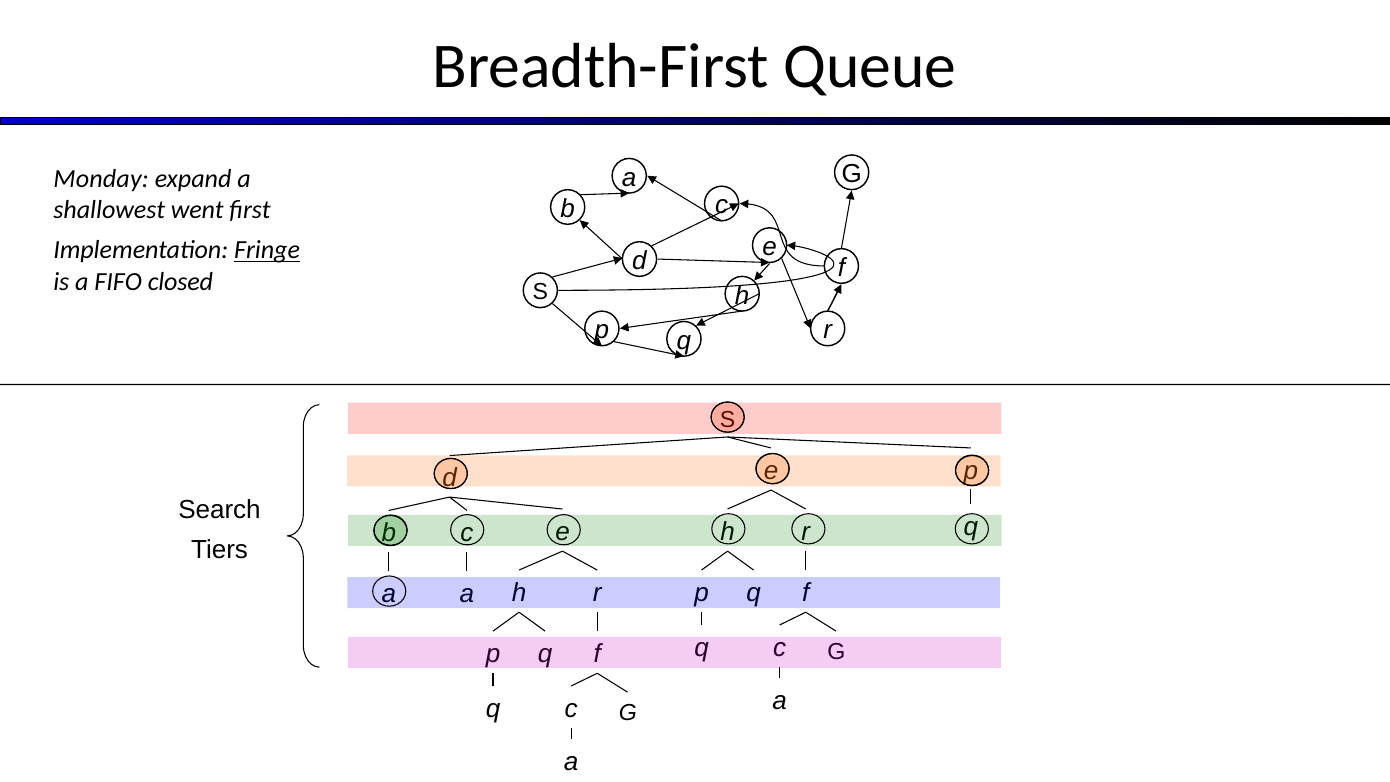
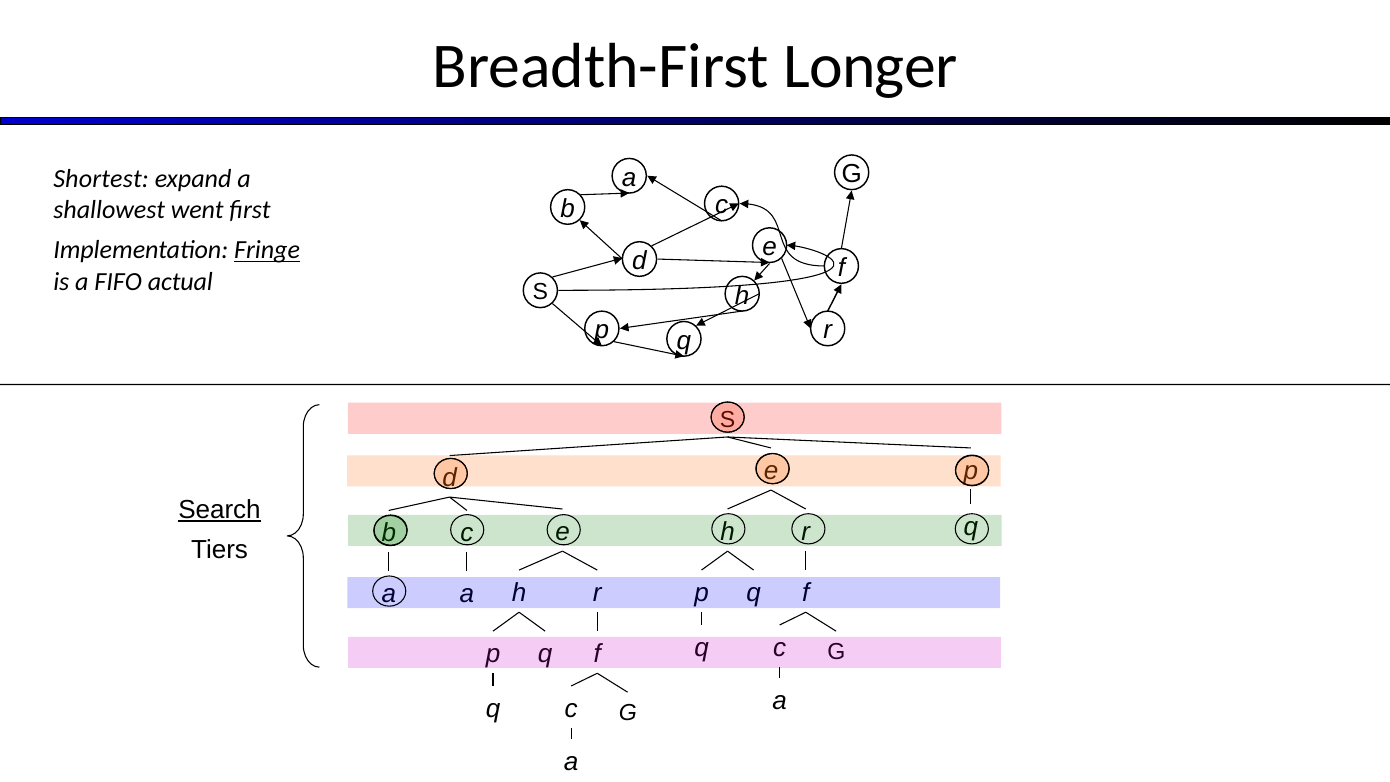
Queue: Queue -> Longer (870, 67)
Monday: Monday -> Shortest (101, 179)
closed: closed -> actual (180, 282)
Search underline: none -> present (219, 510)
